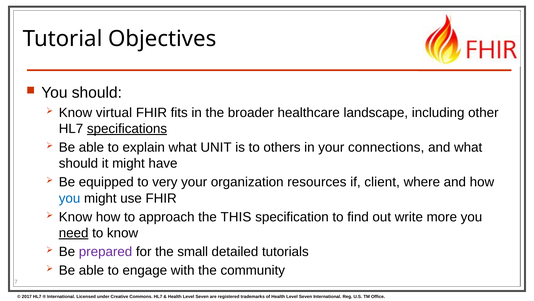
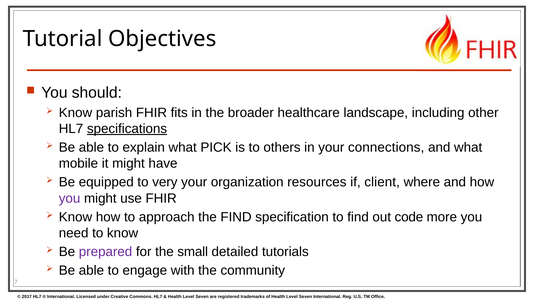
virtual: virtual -> parish (114, 112)
UNIT: UNIT -> PICK (216, 147)
should: should -> mobile (78, 163)
you colour: blue -> purple (70, 198)
the THIS: THIS -> FIND (236, 217)
write: write -> code (409, 217)
need underline: present -> none (74, 233)
